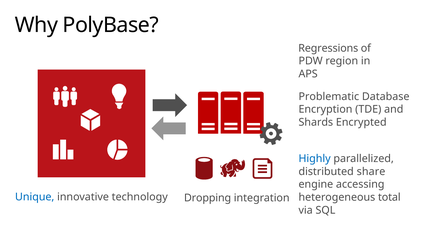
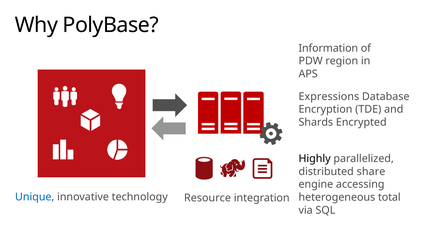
Regressions: Regressions -> Information (328, 48)
Problematic: Problematic -> Expressions (329, 96)
Highly colour: blue -> black (315, 159)
Dropping: Dropping -> Resource (208, 198)
